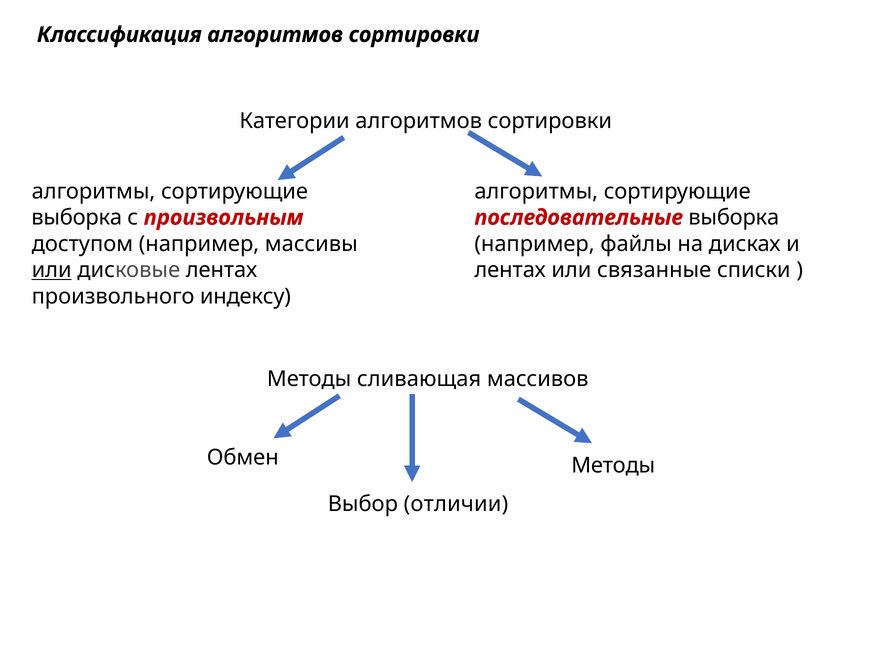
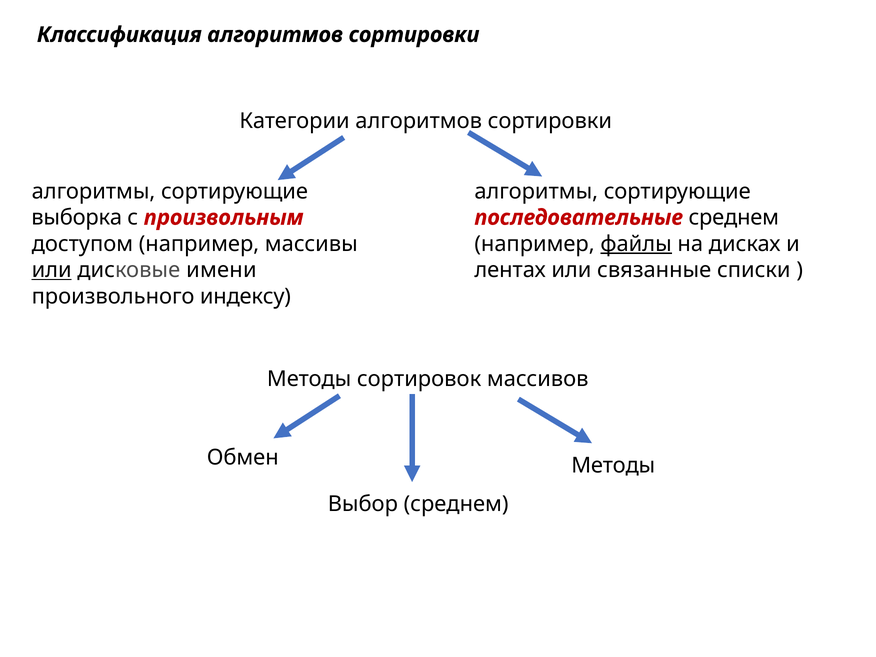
выборка: выборка -> среднем (734, 218)
файлы underline: none -> present (636, 244)
лентах: лентах -> имени (221, 270)
сливающая: сливающая -> сортировок (419, 379)
Выбор отличии: отличии -> среднем (456, 504)
